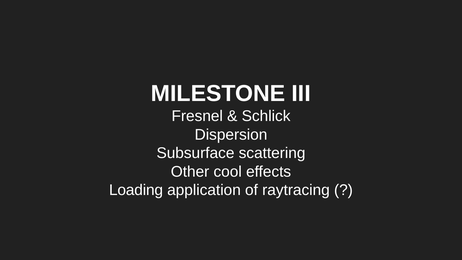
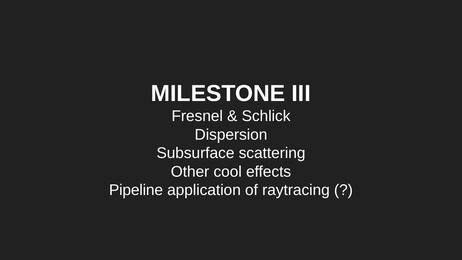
Loading: Loading -> Pipeline (136, 190)
